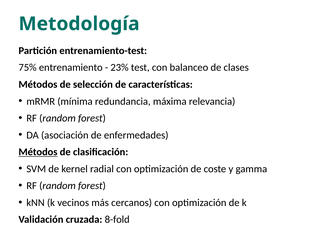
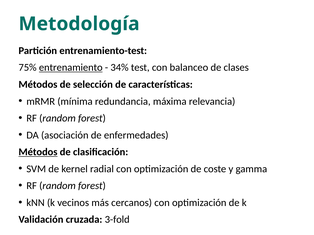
entrenamiento underline: none -> present (71, 68)
23%: 23% -> 34% (120, 68)
8-fold: 8-fold -> 3-fold (117, 220)
